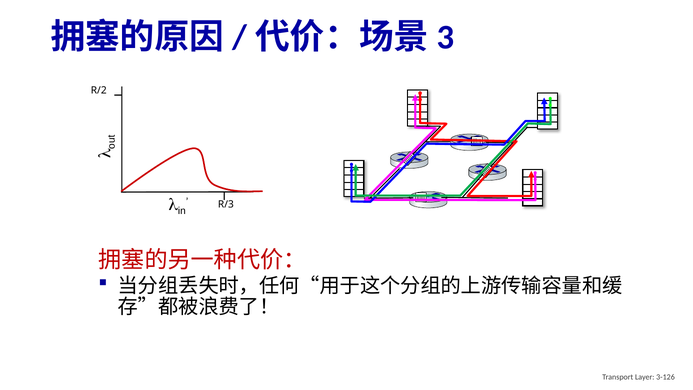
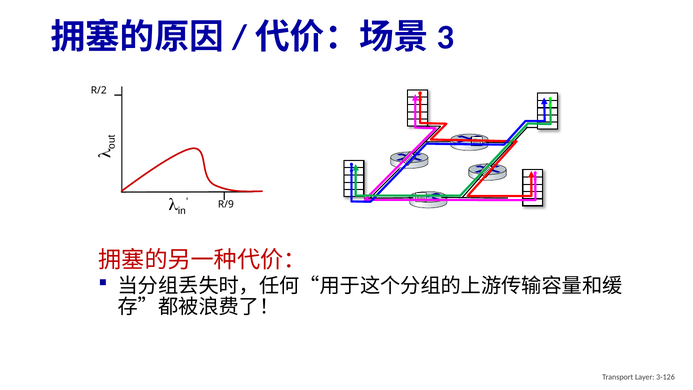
R/3: R/3 -> R/9 (226, 205)
